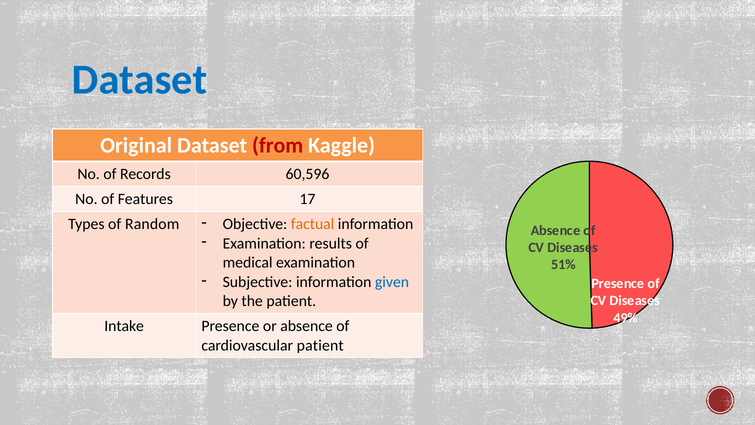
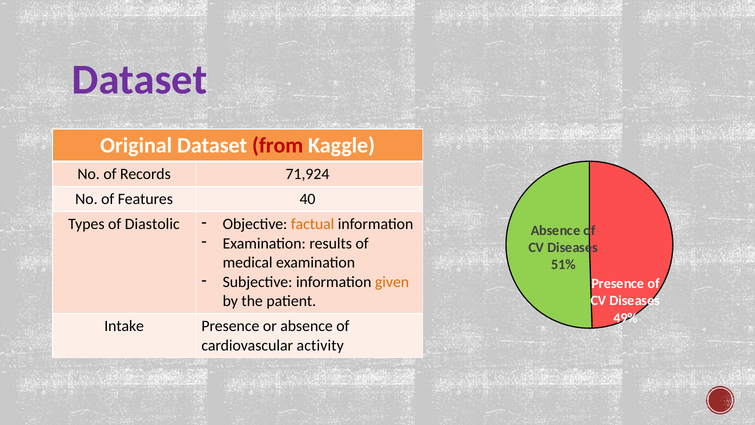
Dataset colour: blue -> purple (140, 80)
60,596: 60,596 -> 71,924 (307, 174)
17: 17 -> 40 (307, 199)
Random: Random -> Diastolic (152, 224)
given colour: blue -> orange (392, 282)
cardiovascular patient: patient -> activity (320, 345)
